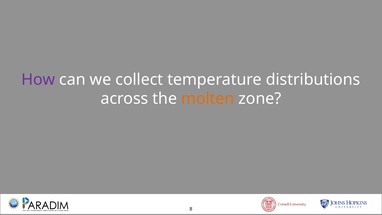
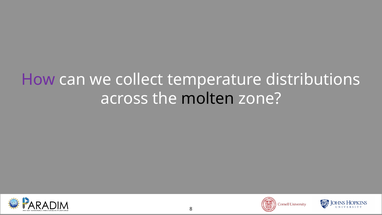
molten colour: orange -> black (208, 99)
